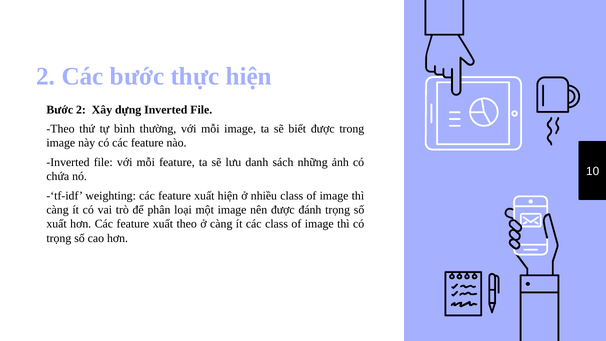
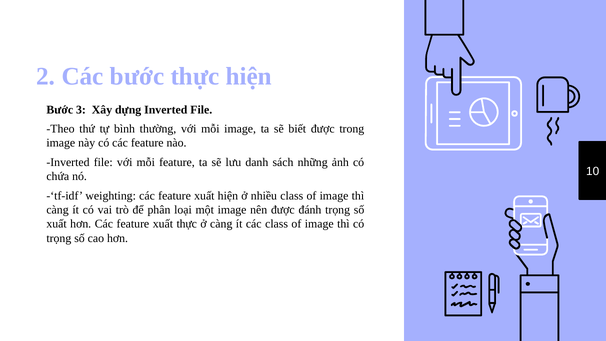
Bước 2: 2 -> 3 (81, 110)
xuất theo: theo -> thực (187, 224)
